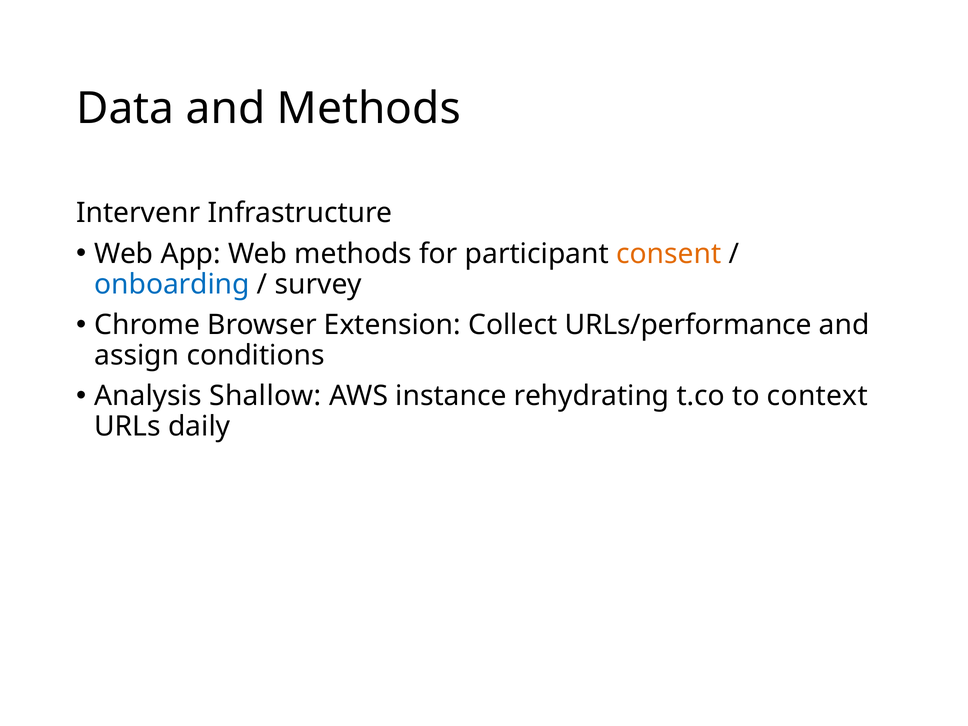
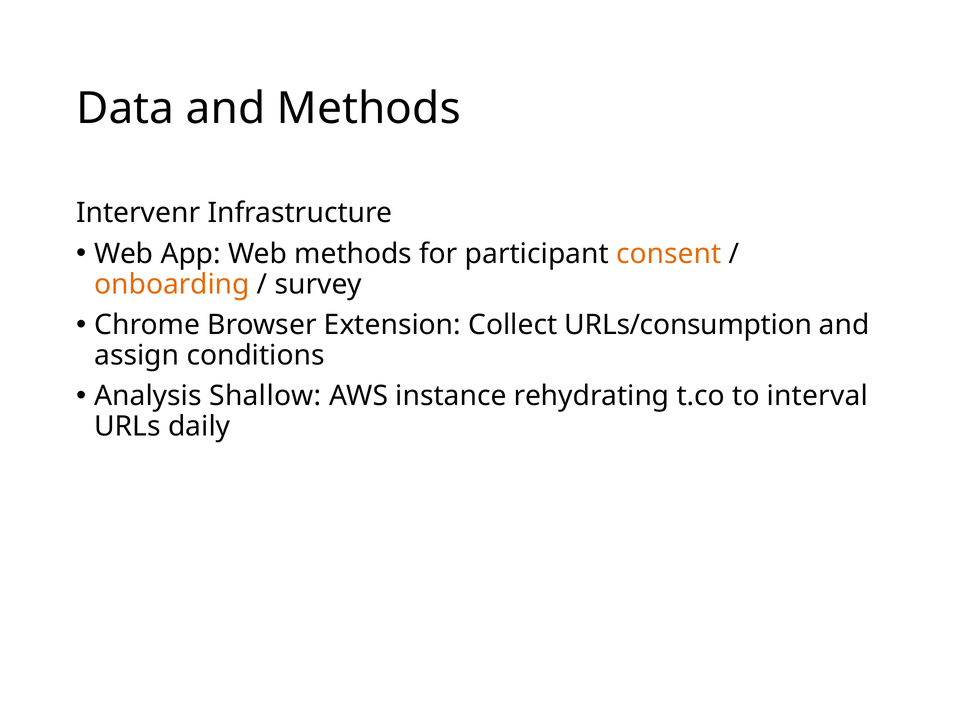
onboarding colour: blue -> orange (172, 284)
URLs/performance: URLs/performance -> URLs/consumption (688, 325)
context: context -> interval (817, 396)
